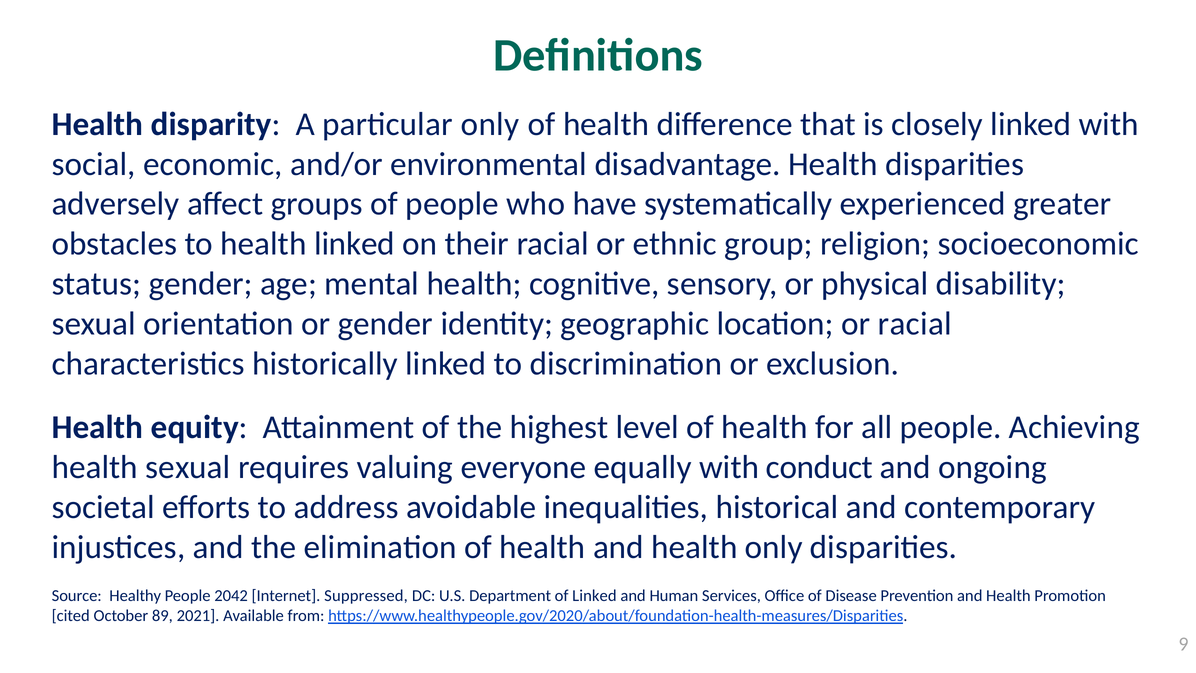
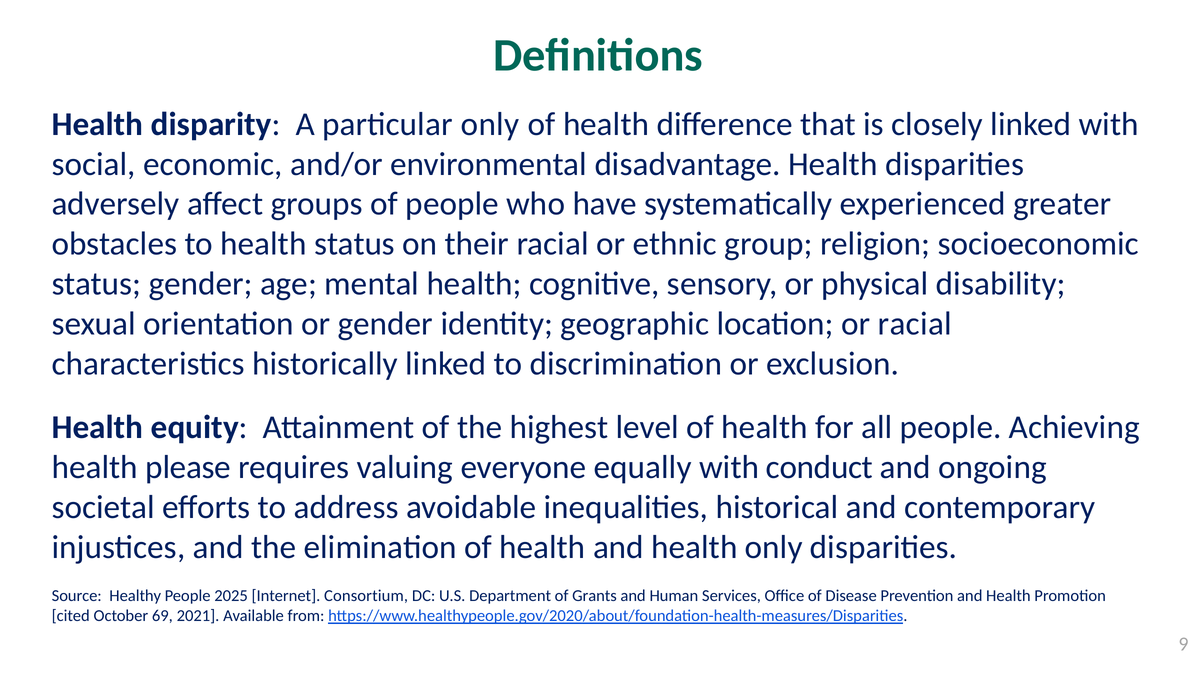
health linked: linked -> status (355, 244)
health sexual: sexual -> please (188, 467)
2042: 2042 -> 2025 (231, 596)
Suppressed: Suppressed -> Consortium (366, 596)
of Linked: Linked -> Grants (595, 596)
89: 89 -> 69 (162, 616)
